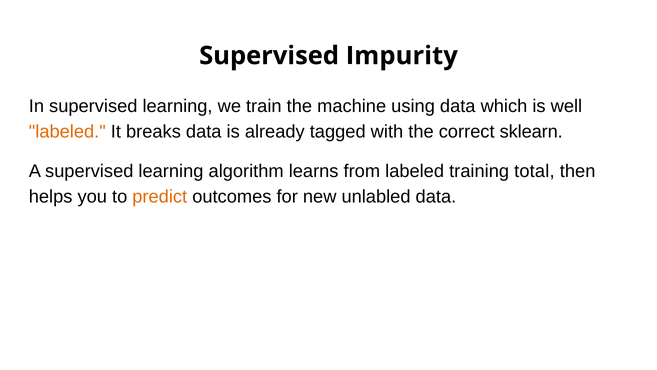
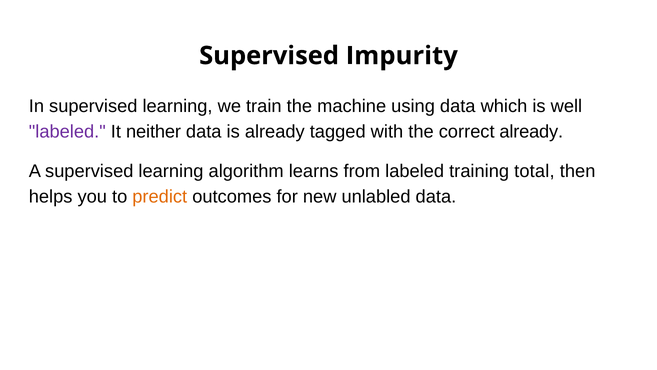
labeled colour: orange -> purple (67, 131)
breaks: breaks -> neither (154, 131)
correct sklearn: sklearn -> already (531, 131)
